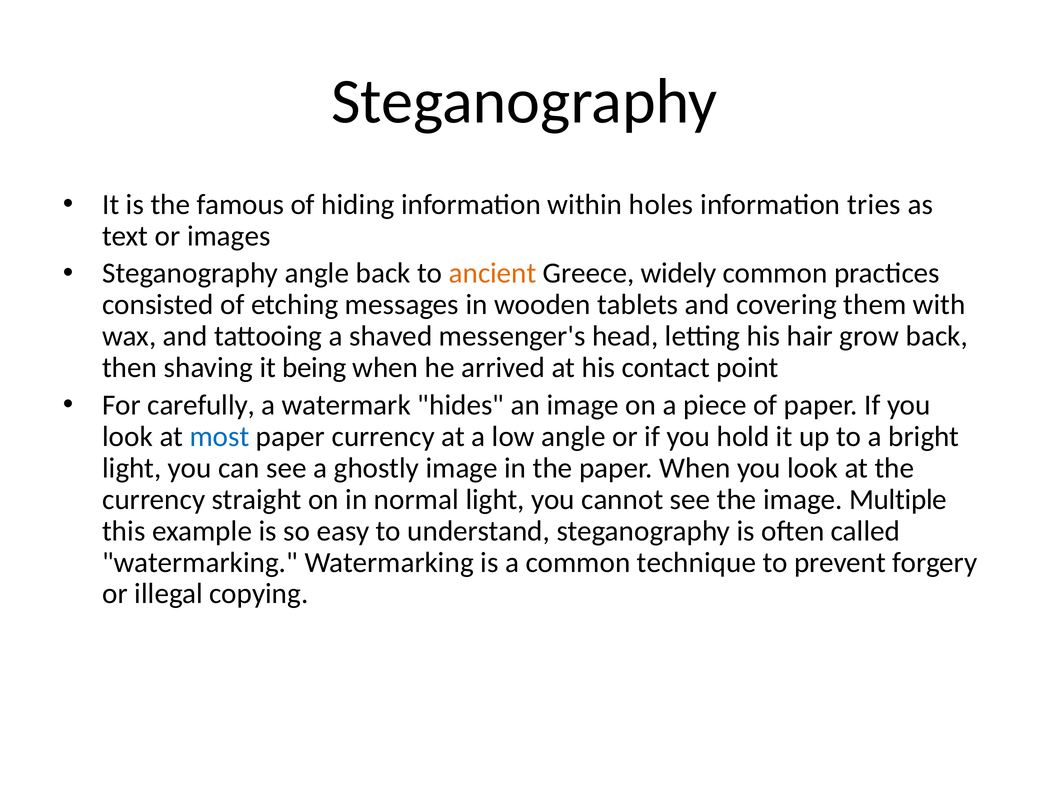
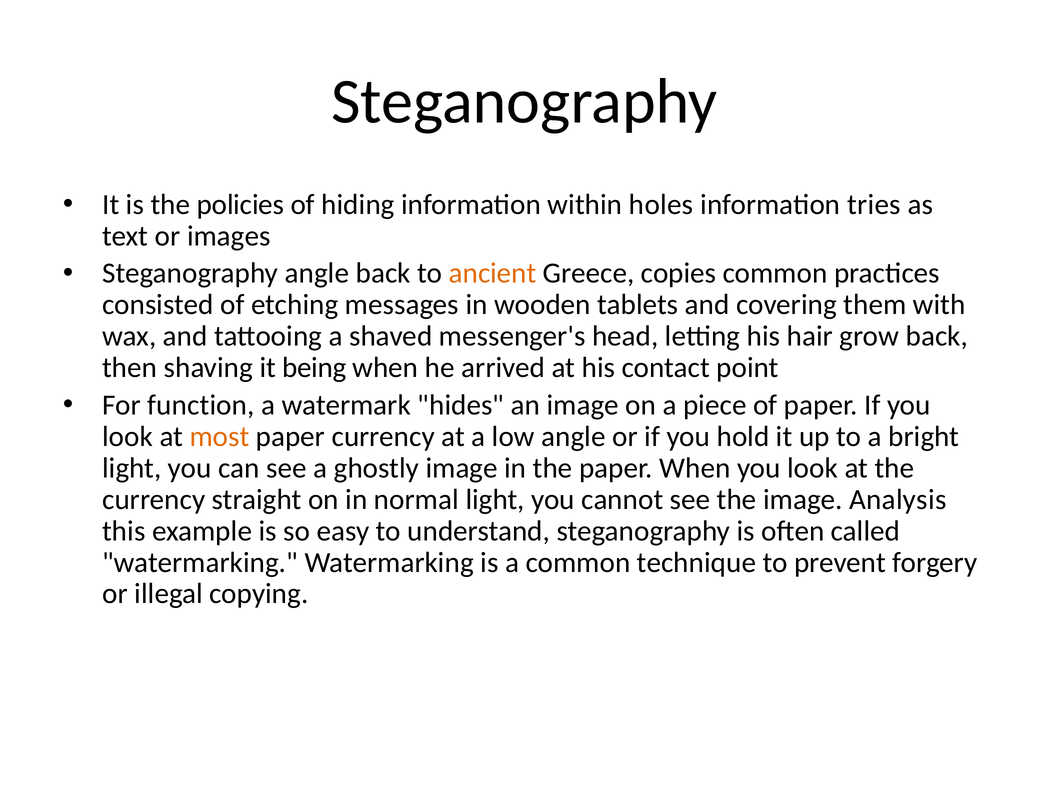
famous: famous -> policies (240, 204)
widely: widely -> copies (678, 273)
carefully: carefully -> function (201, 405)
most colour: blue -> orange (219, 436)
Multiple: Multiple -> Analysis (898, 499)
